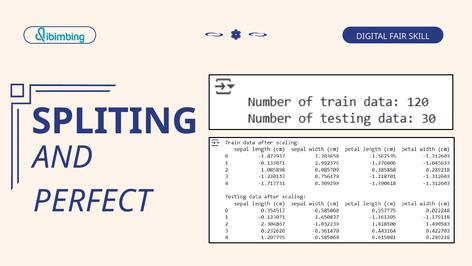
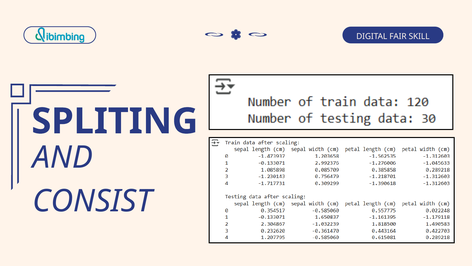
PERFECT: PERFECT -> CONSIST (92, 201)
